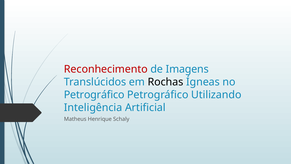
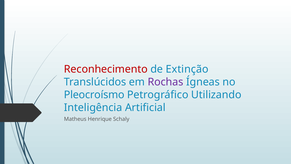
Imagens: Imagens -> Extinção (187, 69)
Rochas colour: black -> purple (166, 82)
Petrográfico: Petrográfico -> Pleocroísmo (94, 95)
